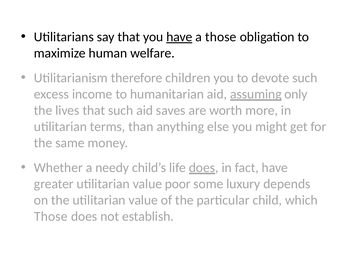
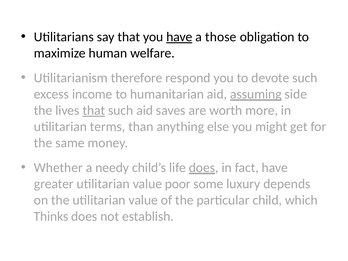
children: children -> respond (188, 78)
only: only -> side (296, 94)
that underline: none -> present (94, 110)
Those: Those -> Thinks (51, 216)
